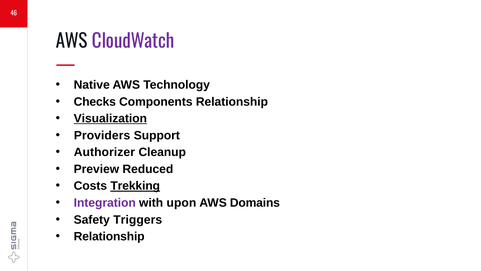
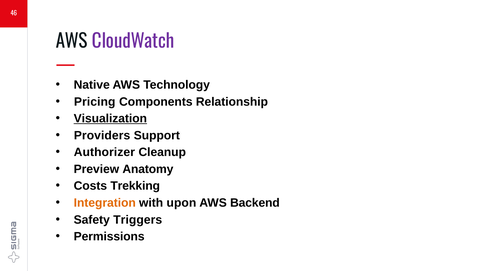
Checks: Checks -> Pricing (95, 102)
Reduced: Reduced -> Anatomy (148, 169)
Trekking underline: present -> none (135, 186)
Integration colour: purple -> orange (105, 203)
Domains: Domains -> Backend (255, 203)
Relationship: Relationship -> Permissions (109, 236)
